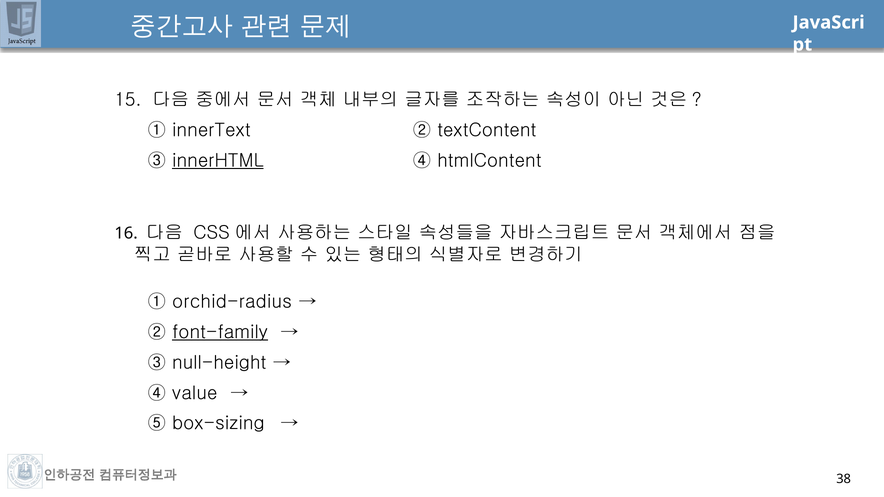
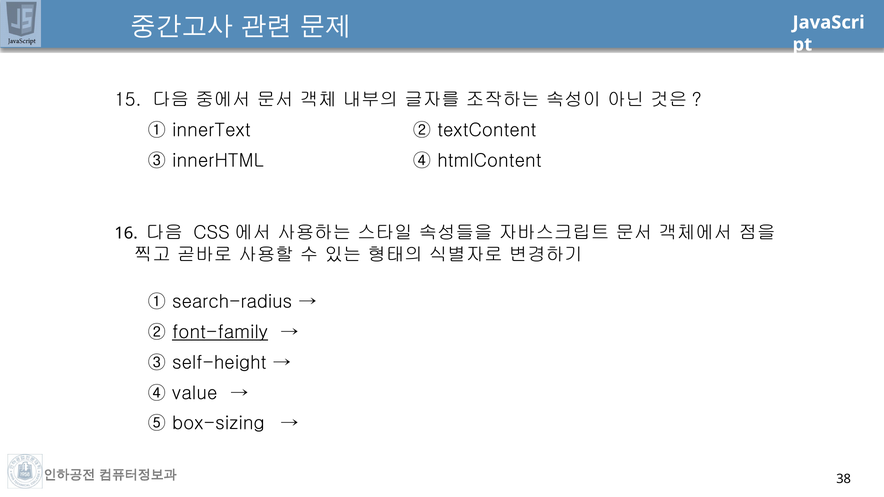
innerHTML underline: present -> none (218, 161)
orchid-radius: orchid-radius -> search-radius (232, 302)
null-height: null-height -> self-height (219, 363)
